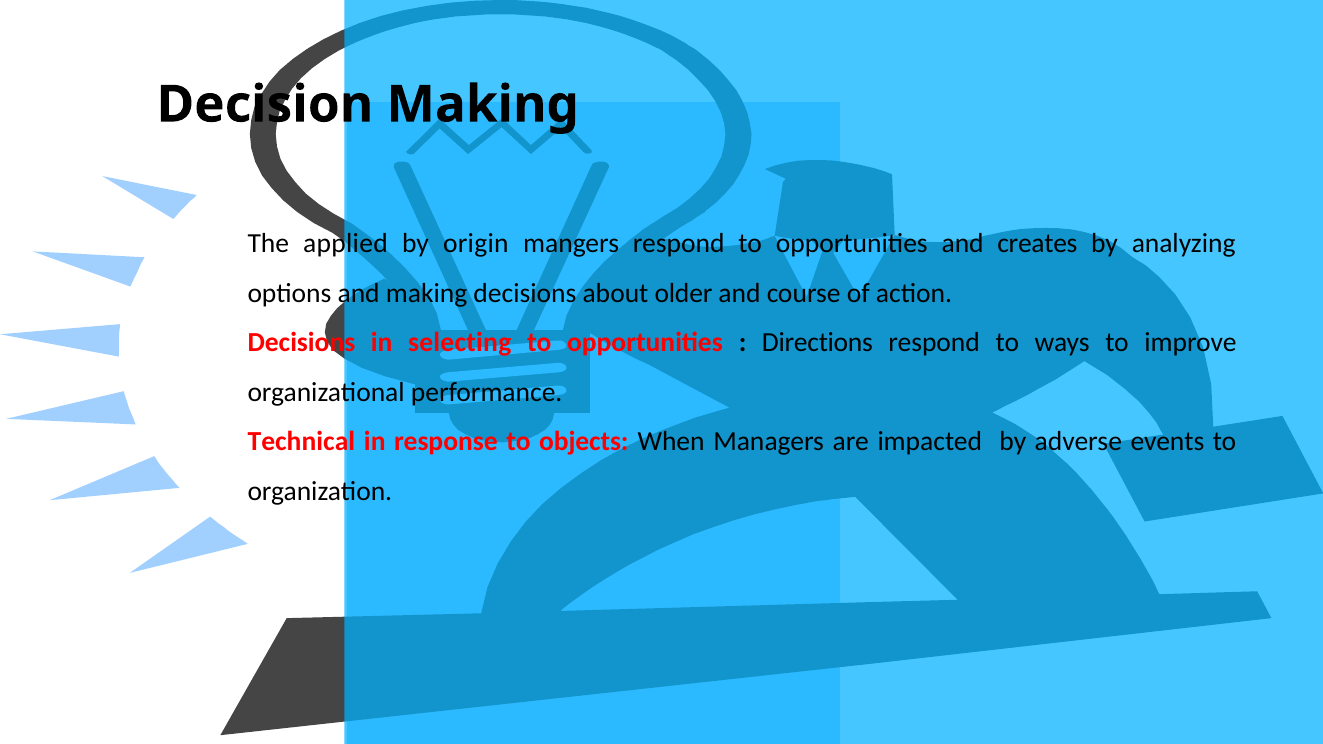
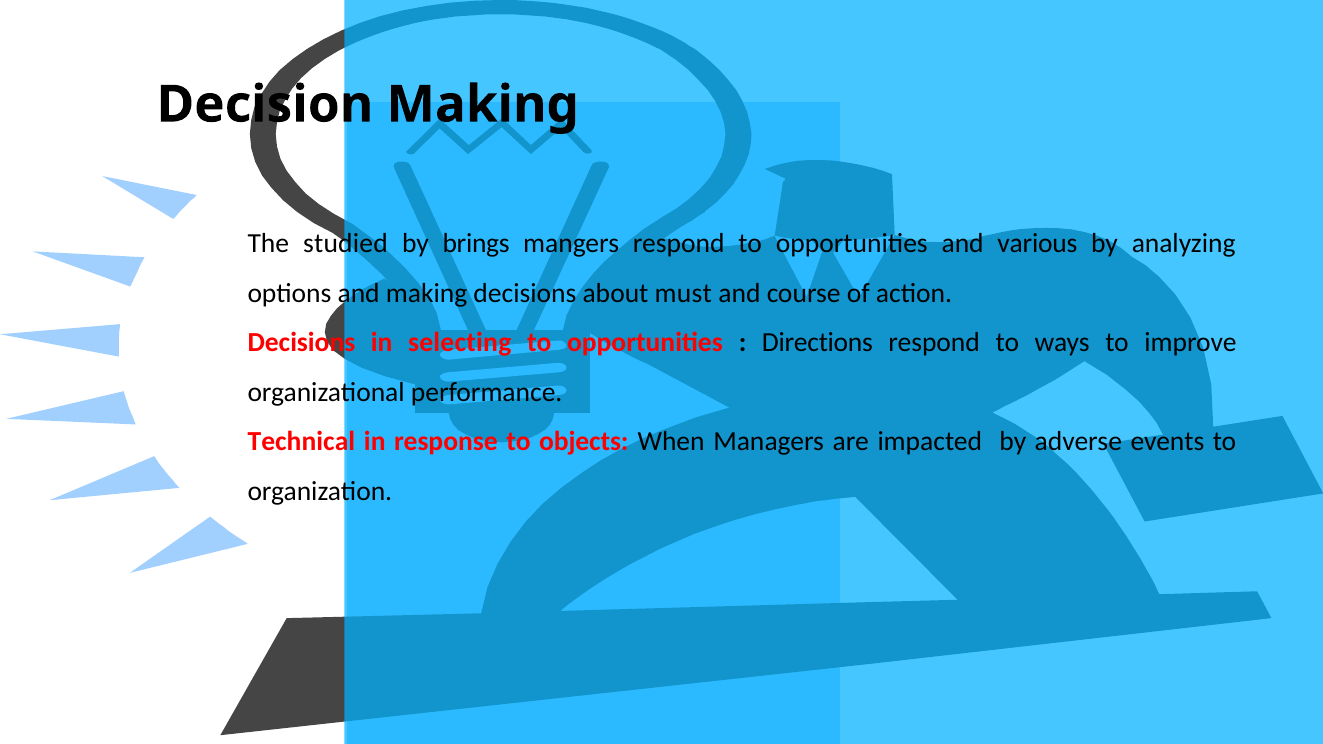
applied: applied -> studied (345, 243)
origin: origin -> brings (476, 243)
creates: creates -> various (1037, 243)
older: older -> must (683, 293)
